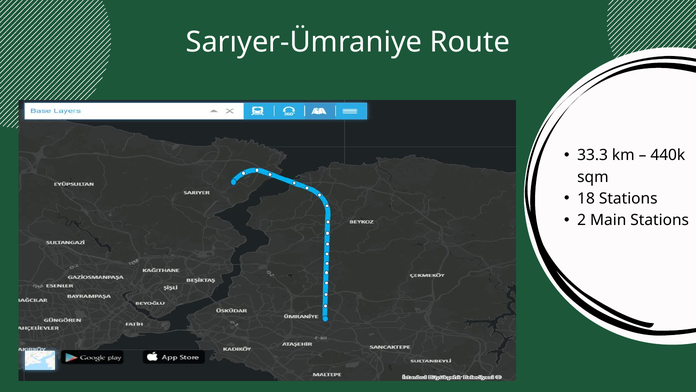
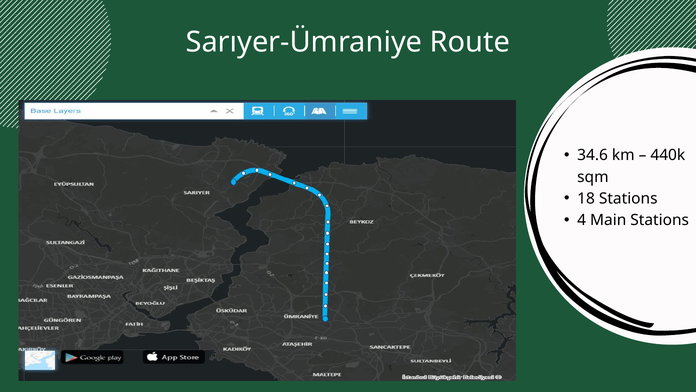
33.3: 33.3 -> 34.6 (593, 155)
2: 2 -> 4 (582, 220)
